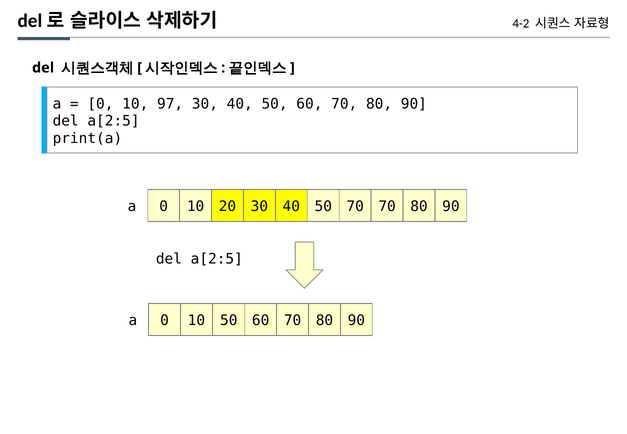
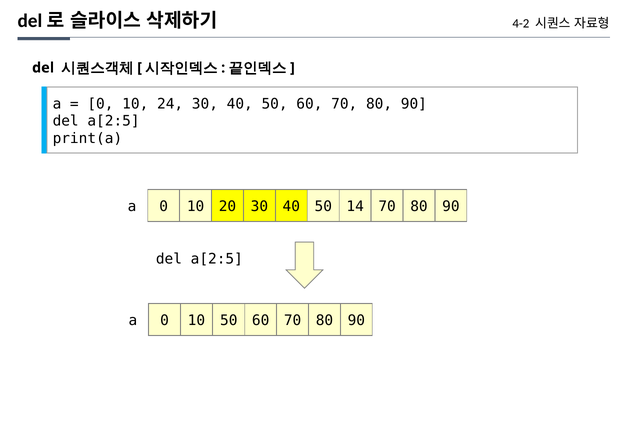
97: 97 -> 24 (170, 104)
50 70: 70 -> 14 (355, 207)
